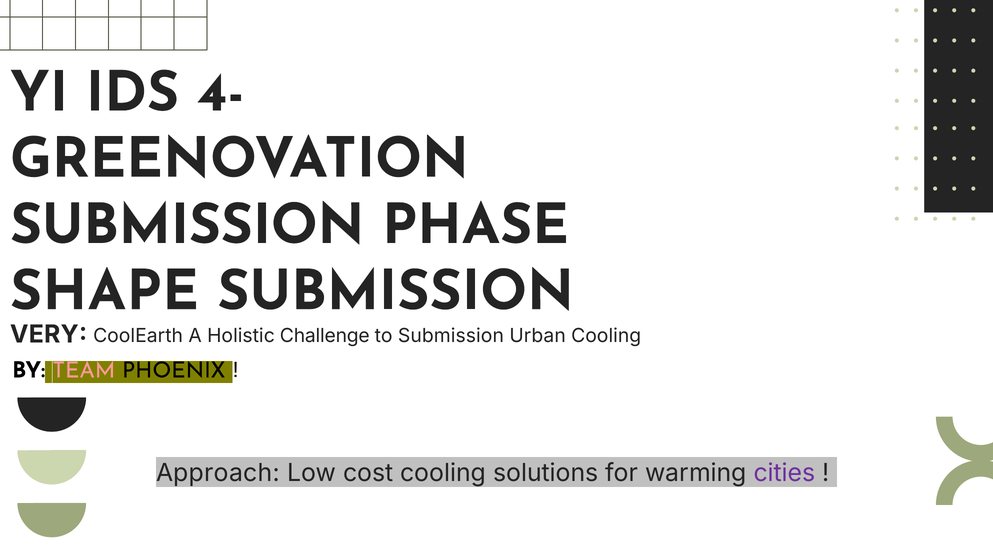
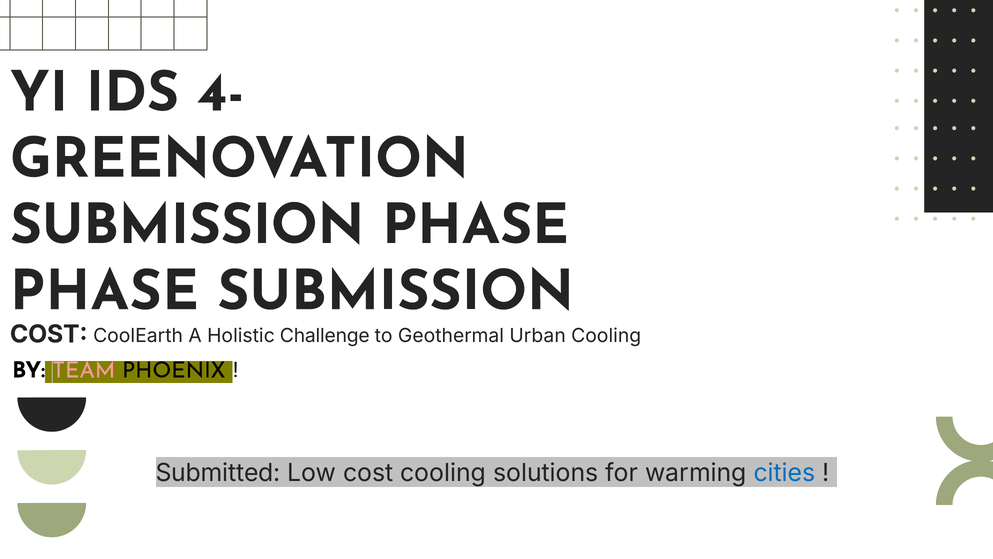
SHAPE: SHAPE -> PHASE (104, 291)
VERY: VERY -> COST (49, 334)
to Submission: Submission -> Geothermal (451, 336)
Approach: Approach -> Submitted (218, 472)
cities colour: purple -> blue (784, 472)
